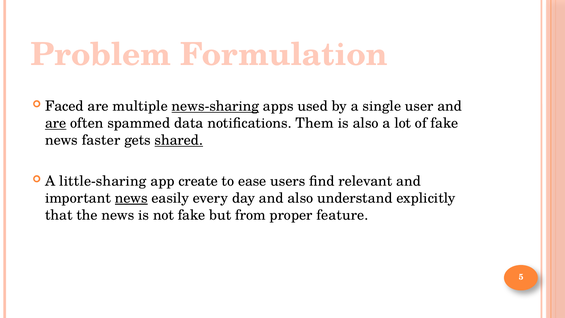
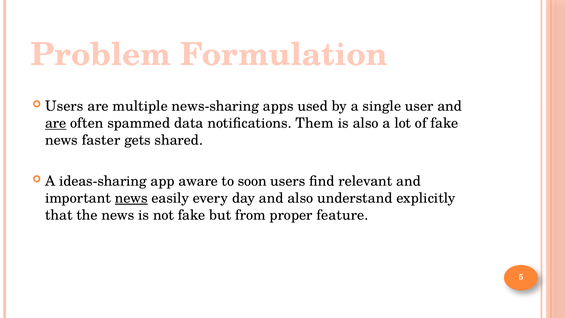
Faced: Faced -> Users (64, 106)
news-sharing underline: present -> none (215, 106)
shared underline: present -> none (179, 140)
little-sharing: little-sharing -> ideas-sharing (103, 181)
create: create -> aware (198, 181)
ease: ease -> soon (252, 181)
